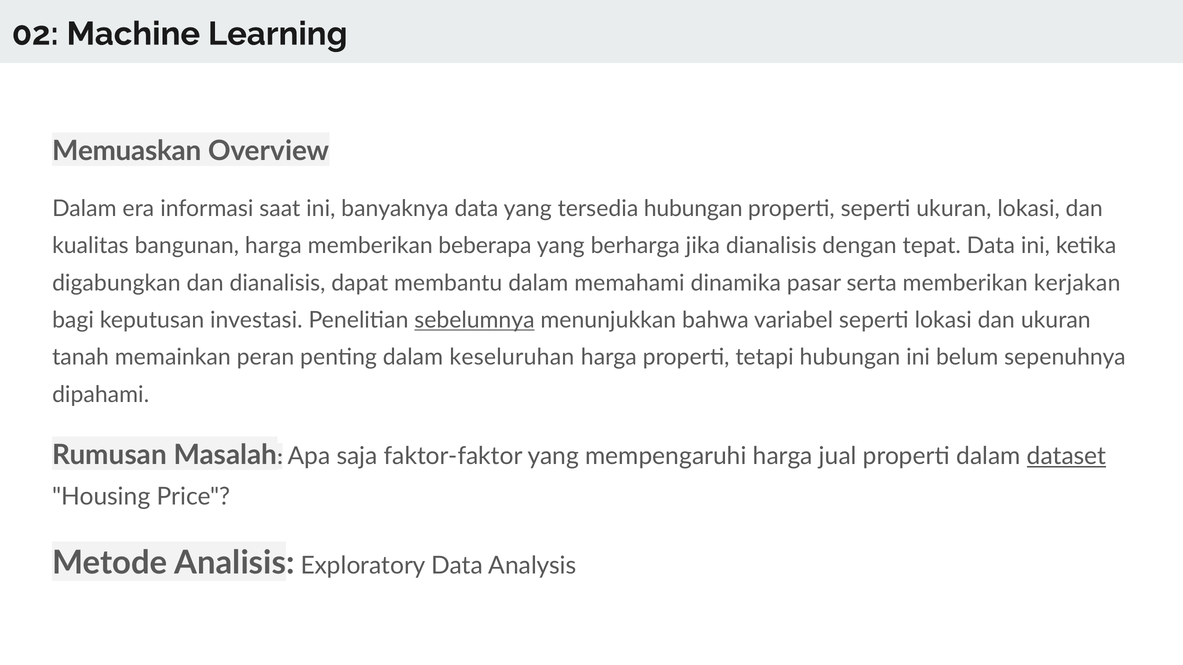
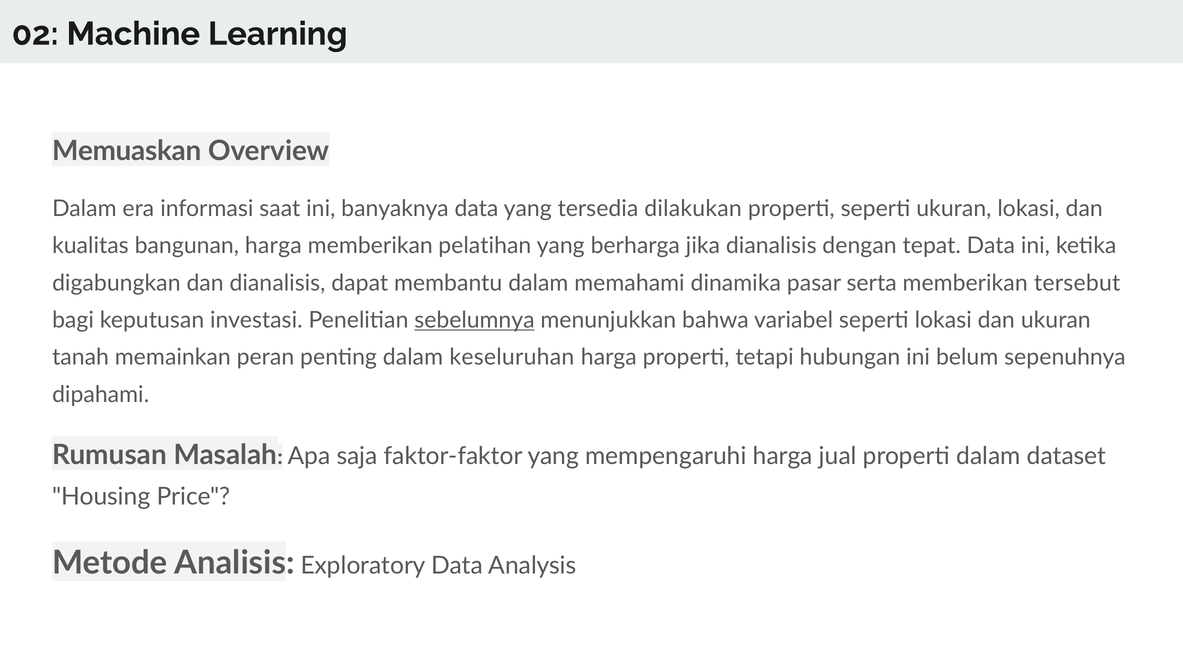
tersedia hubungan: hubungan -> dilakukan (693, 209)
beberapa: beberapa -> pelatihan (485, 246)
kerjakan: kerjakan -> tersebut (1077, 283)
dataset underline: present -> none (1066, 456)
